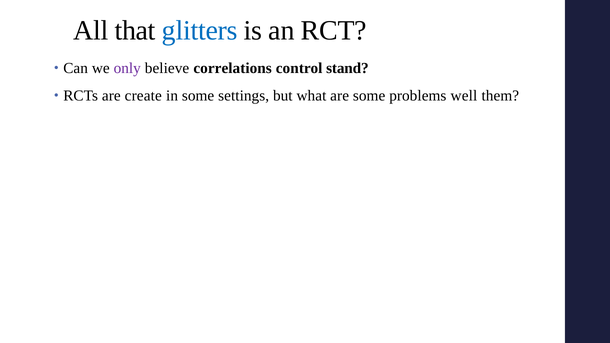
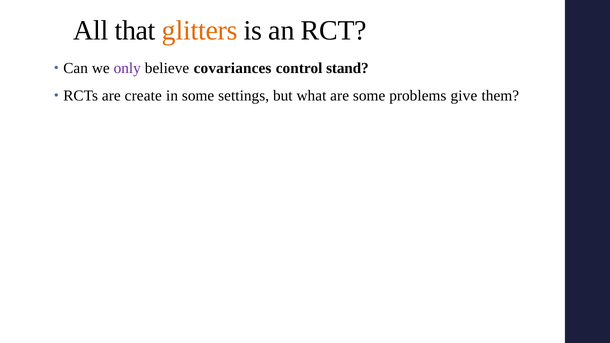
glitters colour: blue -> orange (200, 31)
correlations: correlations -> covariances (233, 68)
well: well -> give (464, 96)
